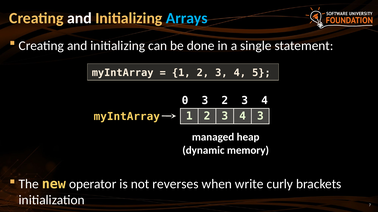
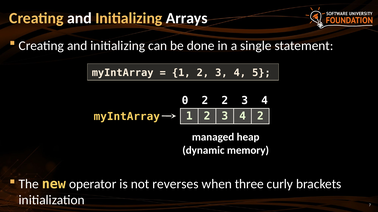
Arrays colour: light blue -> white (187, 18)
0 3: 3 -> 2 (205, 101)
4 3: 3 -> 2 (260, 116)
write: write -> three (249, 185)
